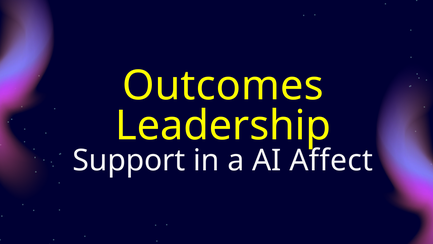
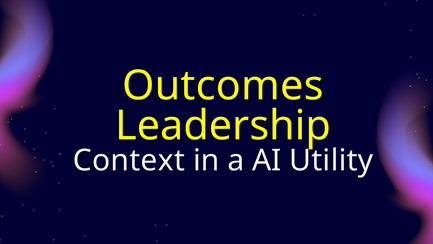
Support: Support -> Context (129, 160)
Affect: Affect -> Utility (331, 160)
